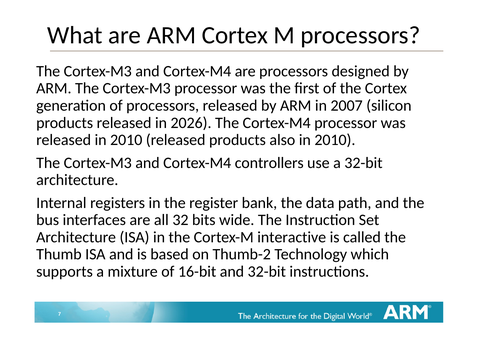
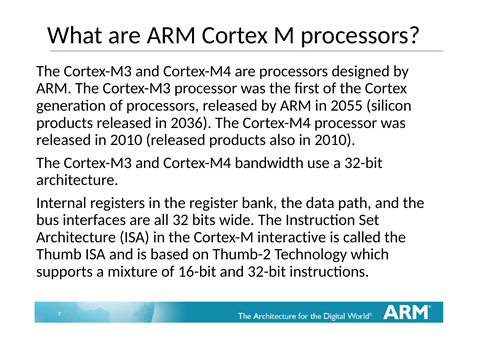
2007: 2007 -> 2055 (347, 105)
2026: 2026 -> 2036 (191, 123)
controllers: controllers -> bandwidth (269, 163)
